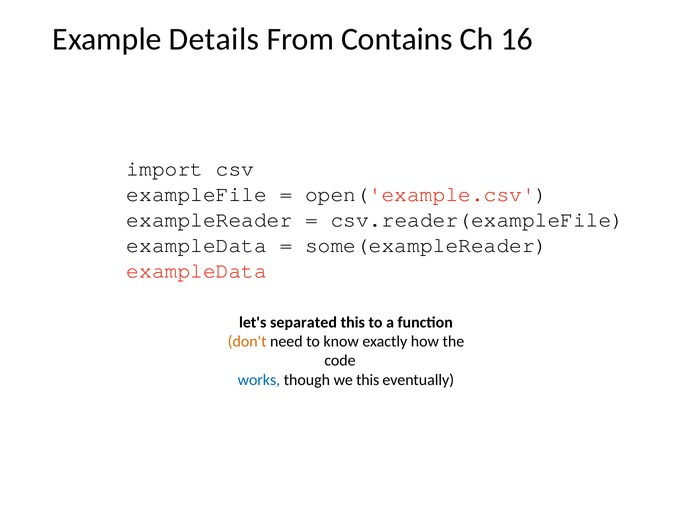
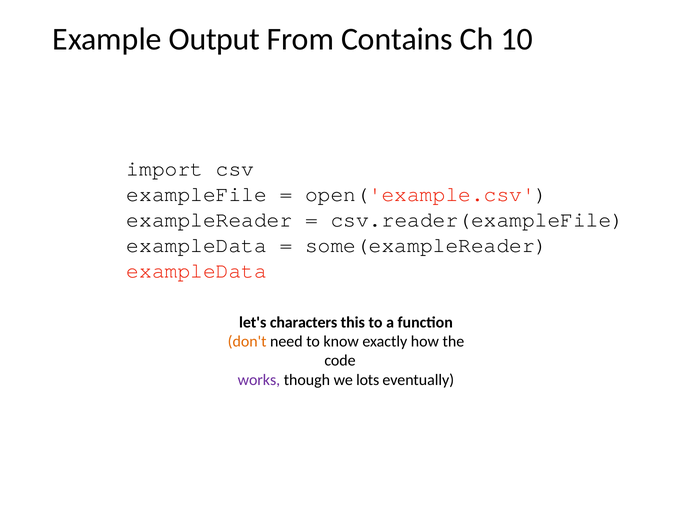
Details: Details -> Output (214, 39)
16: 16 -> 10 (517, 39)
separated: separated -> characters (304, 322)
works colour: blue -> purple (259, 380)
we this: this -> lots (368, 380)
